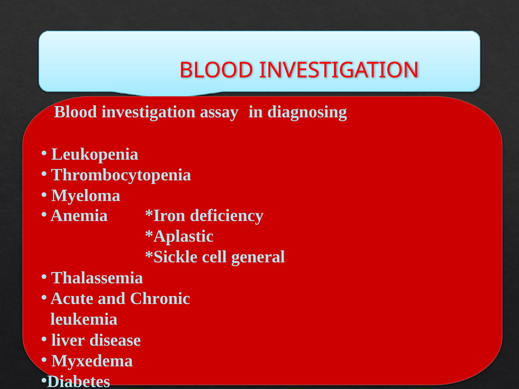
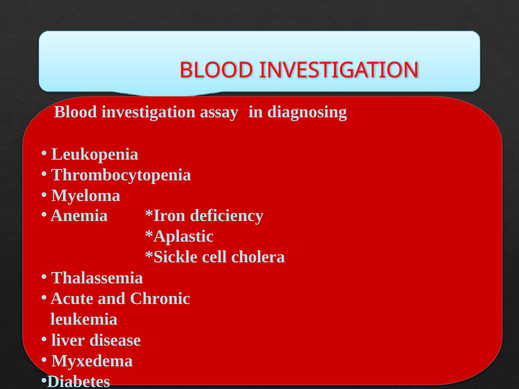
general: general -> cholera (258, 257)
